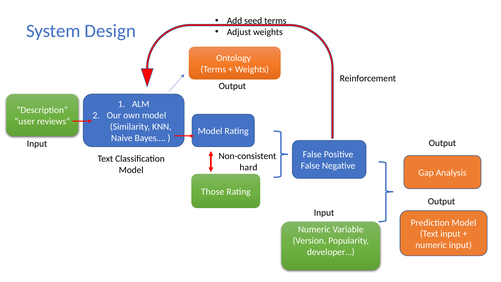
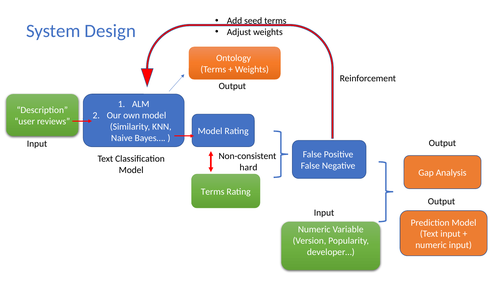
Those: Those -> Terms (213, 192)
